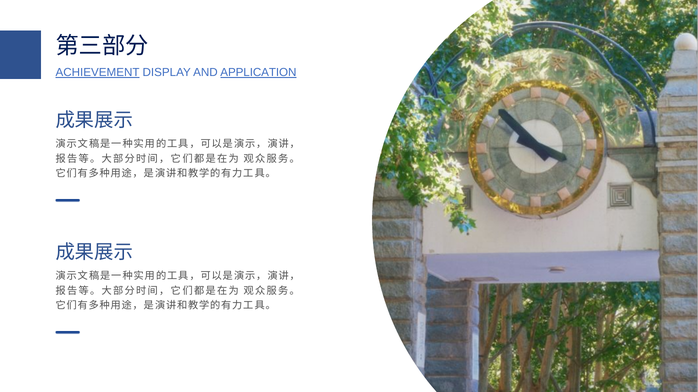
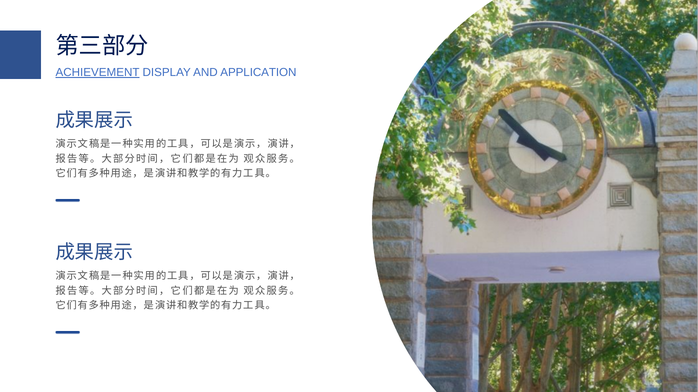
APPLICATION underline: present -> none (258, 73)
